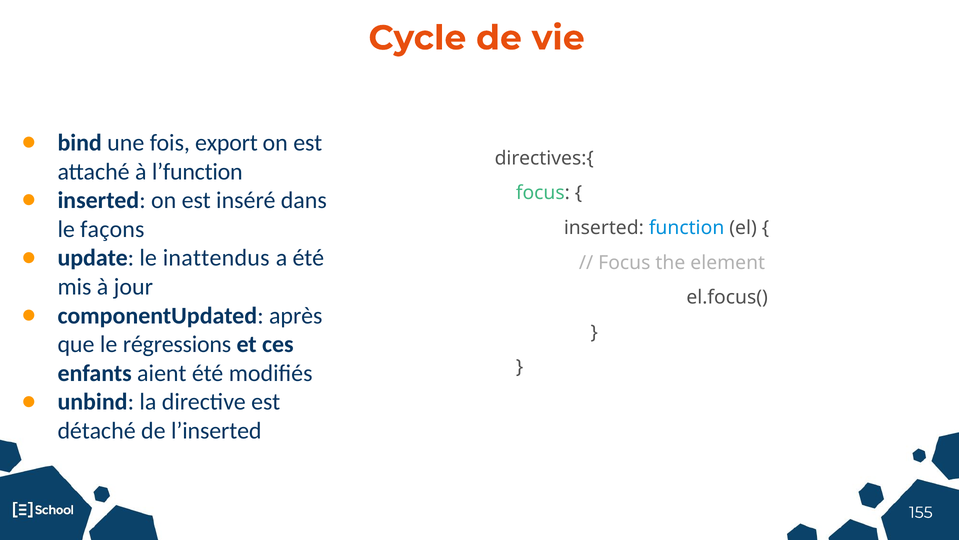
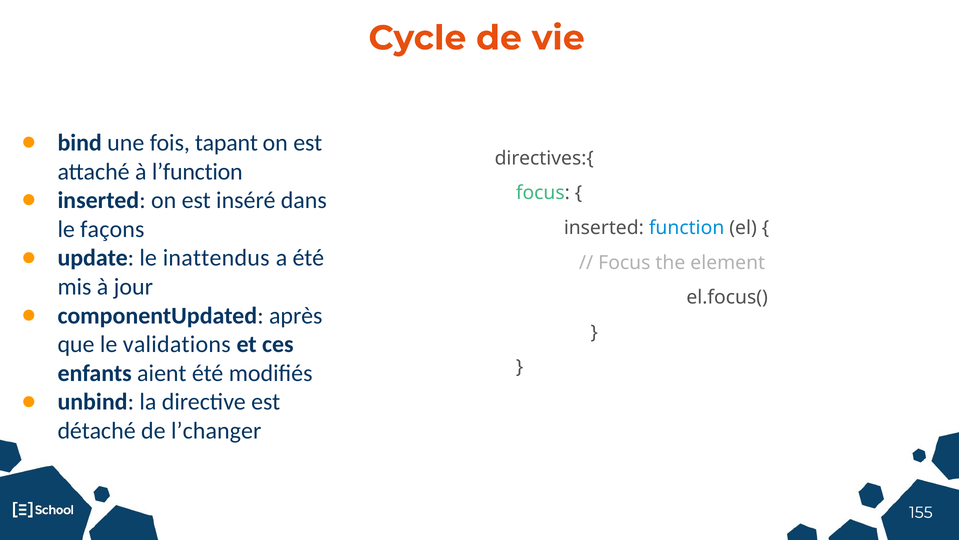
export: export -> tapant (226, 143)
régressions: régressions -> validations (177, 344)
l’inserted: l’inserted -> l’changer (216, 430)
